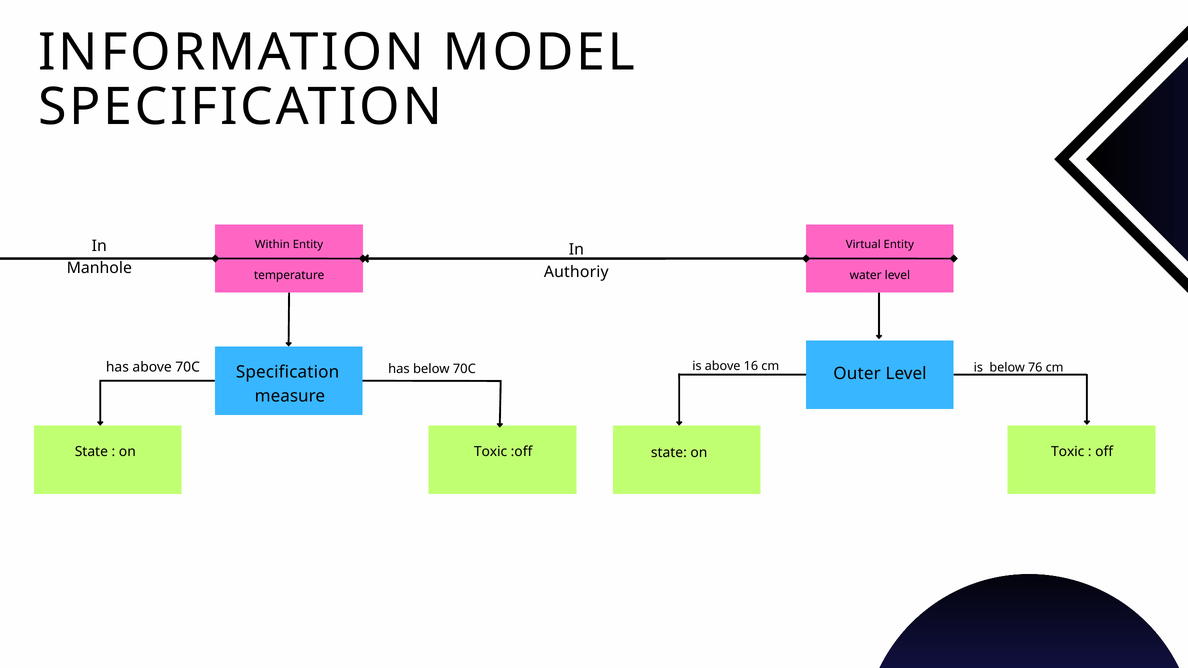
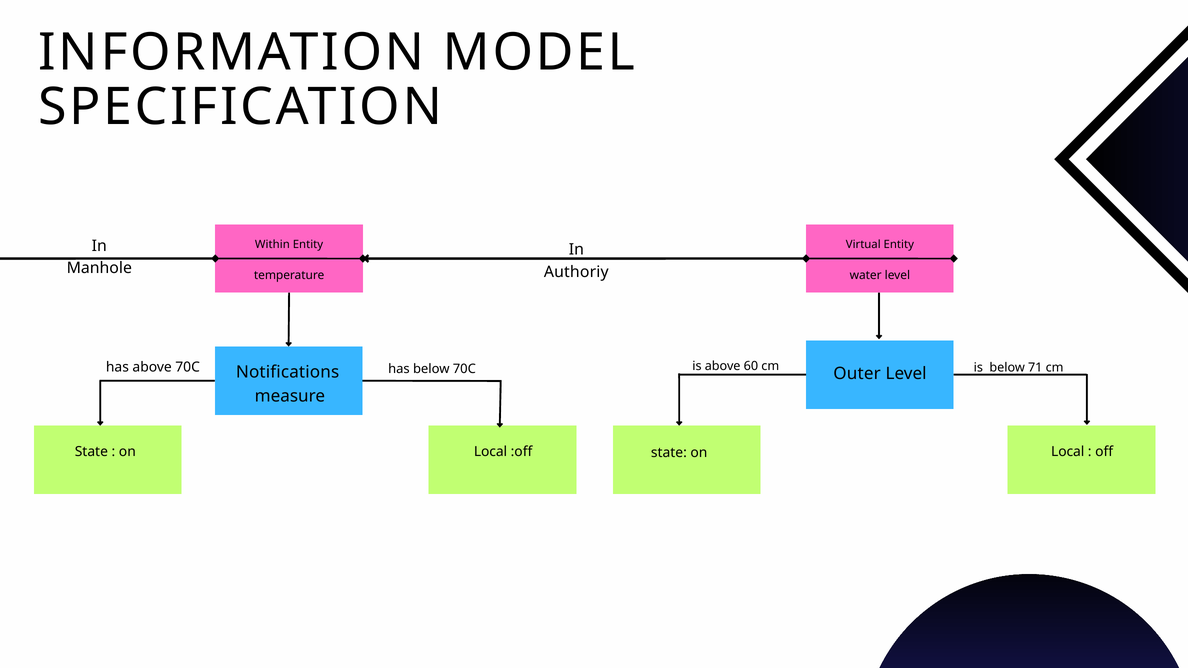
16: 16 -> 60 (751, 366)
76: 76 -> 71 (1035, 368)
Specification: Specification -> Notifications (288, 372)
Toxic: Toxic -> Local (491, 452)
state on Toxic: Toxic -> Local (1068, 452)
